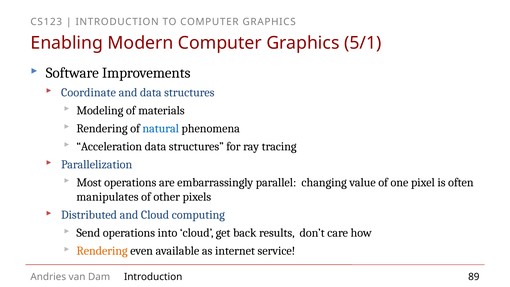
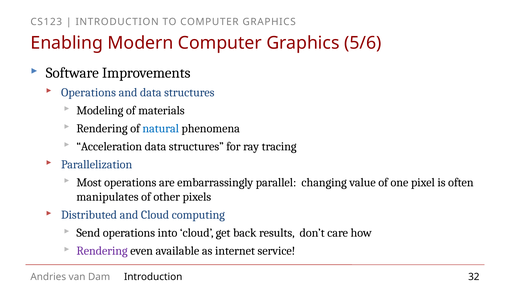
5/1: 5/1 -> 5/6 (363, 43)
Coordinate: Coordinate -> Operations (89, 93)
Rendering colour: orange -> purple (102, 251)
89: 89 -> 32 (474, 277)
